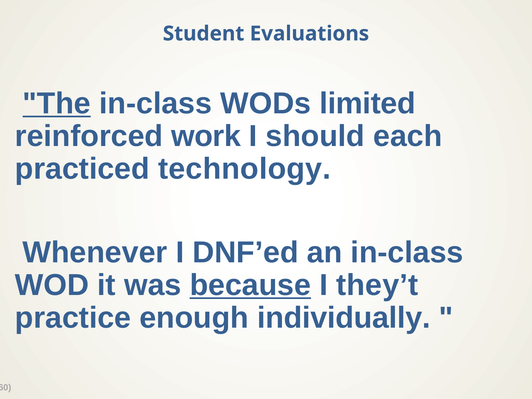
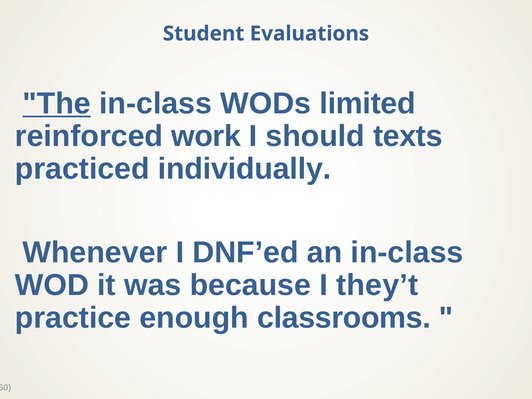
each: each -> texts (408, 136)
technology: technology -> individually (245, 169)
because underline: present -> none (250, 285)
individually: individually -> classrooms (344, 318)
